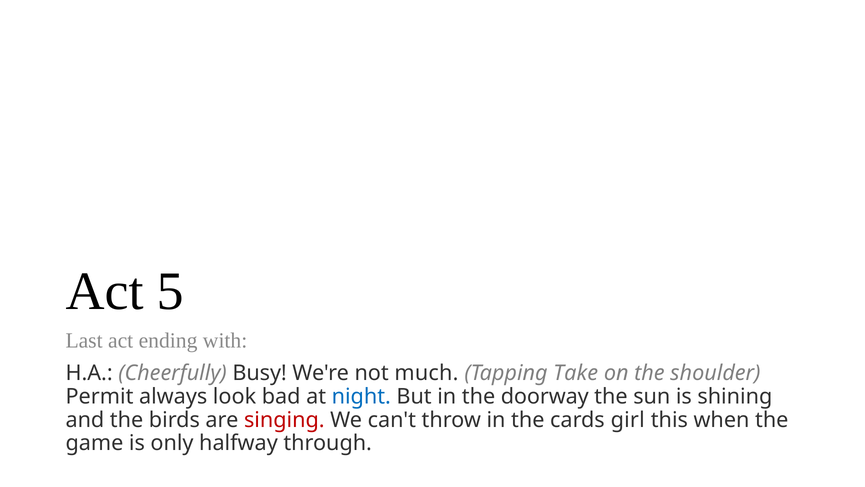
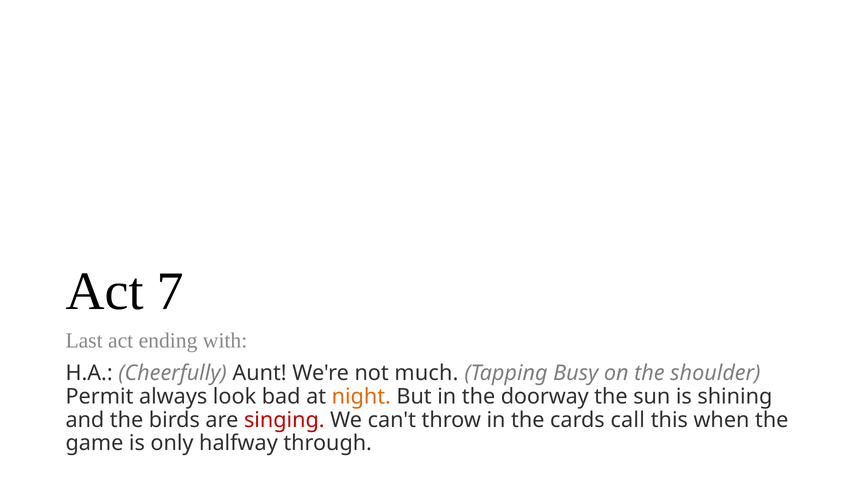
5: 5 -> 7 (170, 291)
Busy: Busy -> Aunt (260, 373)
Take: Take -> Busy (576, 373)
night colour: blue -> orange (361, 396)
girl: girl -> call (628, 419)
